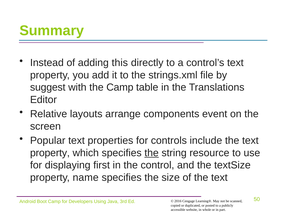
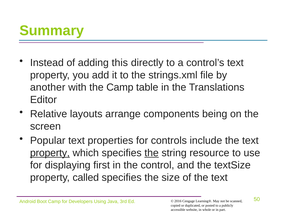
suggest: suggest -> another (48, 87)
event: event -> being (215, 114)
property underline: none -> present (50, 153)
name: name -> called (86, 178)
